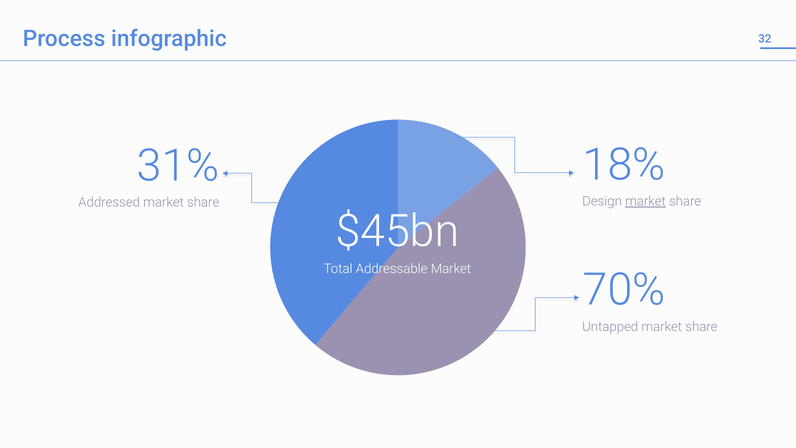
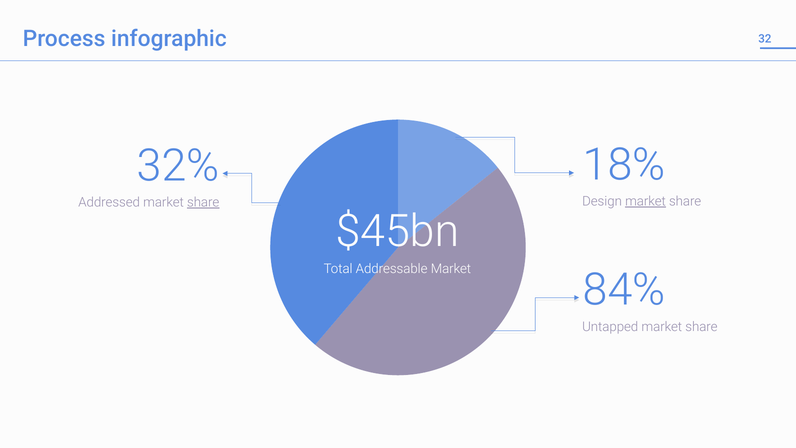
31%: 31% -> 32% (178, 166)
share underline: none -> present (203, 202)
70%: 70% -> 84% (624, 290)
